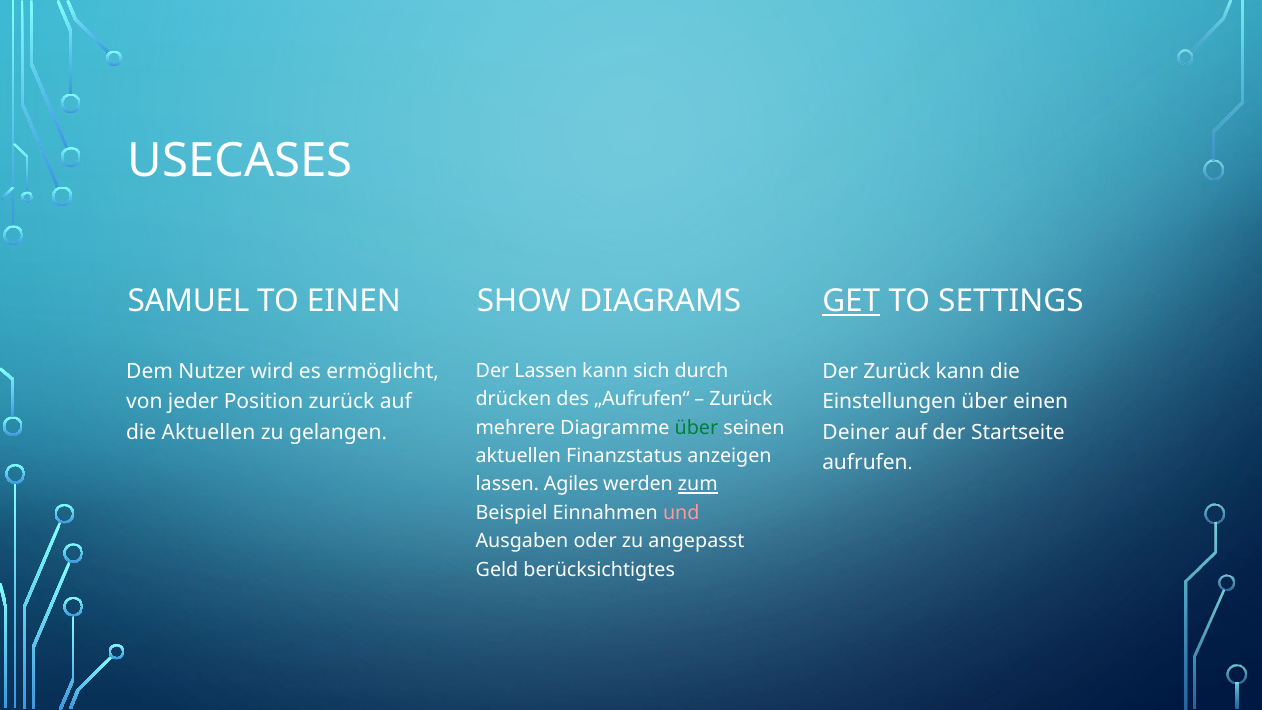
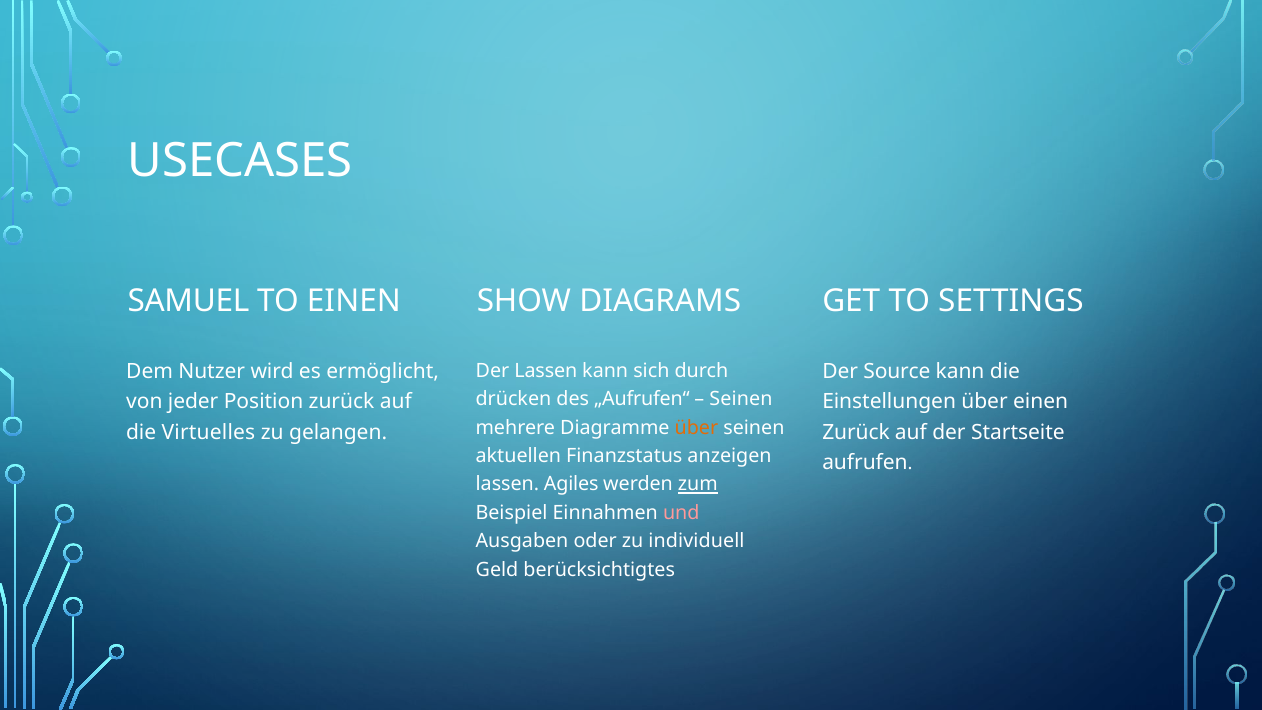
GET underline: present -> none (851, 301)
Der Zurück: Zurück -> Source (897, 372)
Zurück: Zurück -> Seinen (741, 399)
über colour: green -> orange (696, 428)
die Aktuellen: Aktuellen -> Virtuelles (208, 432)
Deiner: Deiner -> Zurück (856, 432)
angepasst: angepasst -> individuell (696, 541)
